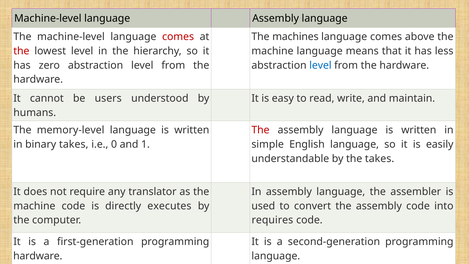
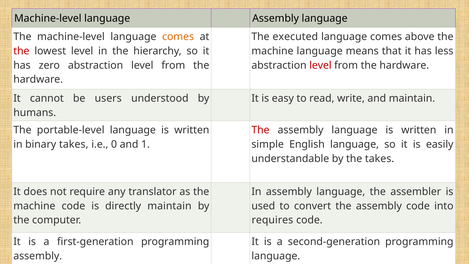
comes colour: red -> orange (178, 37)
machines: machines -> executed (295, 37)
level colour: blue -> red (320, 65)
memory-level: memory-level -> portable-level (71, 130)
directly executes: executes -> maintain (169, 206)
hardware: hardware -> assembly (38, 256)
